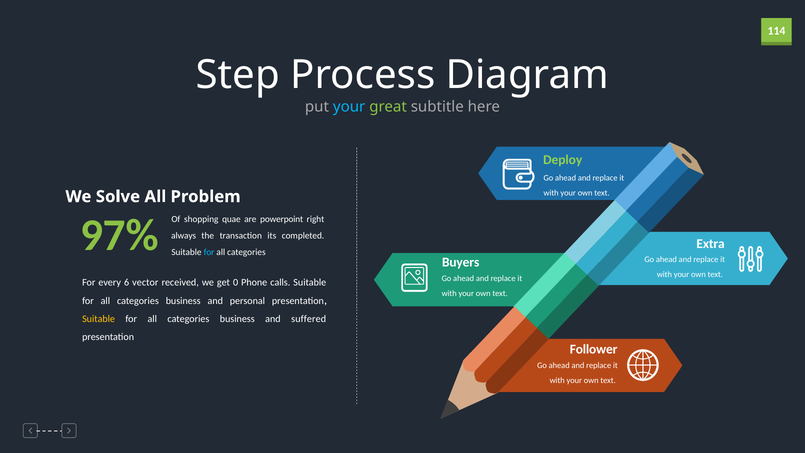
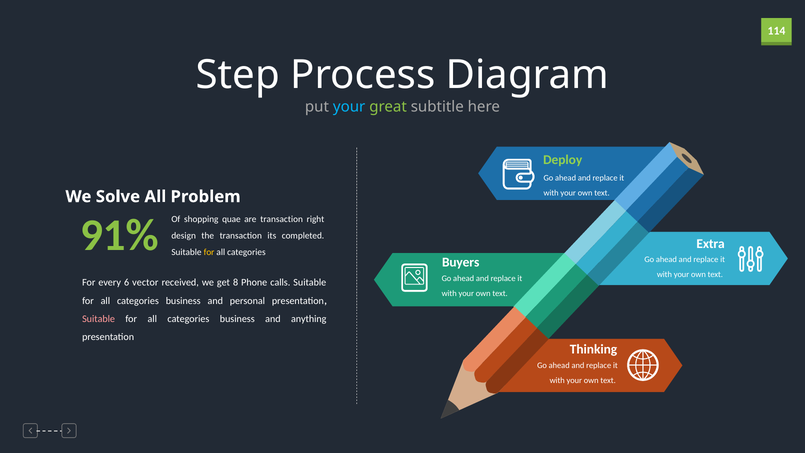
are powerpoint: powerpoint -> transaction (282, 219)
97%: 97% -> 91% (119, 235)
always: always -> design (184, 236)
for colour: light blue -> yellow (209, 252)
0: 0 -> 8 (236, 283)
Suitable colour: yellow -> pink (99, 319)
suffered: suffered -> anything (309, 319)
Follower: Follower -> Thinking (594, 349)
